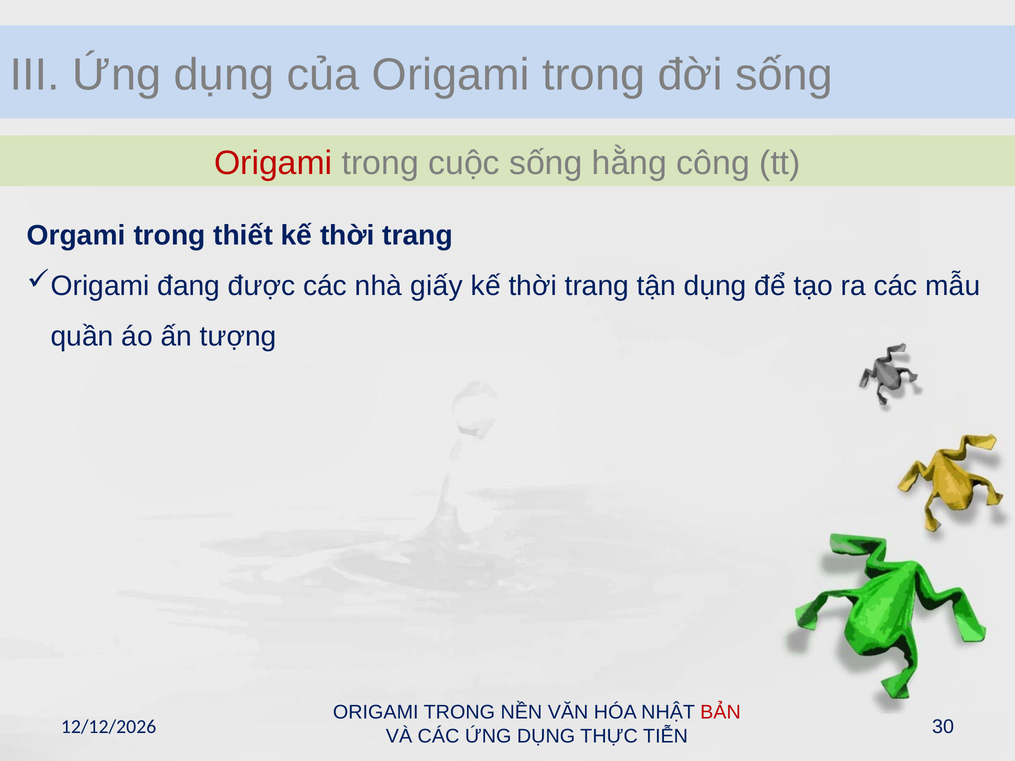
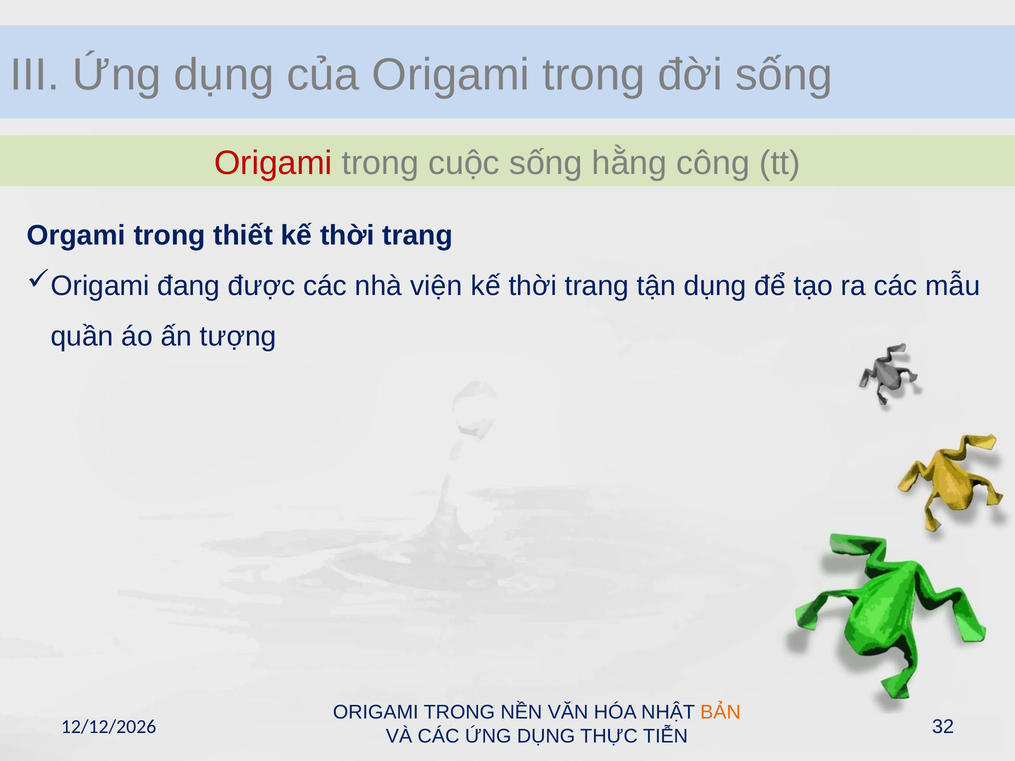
giấy: giấy -> viện (436, 286)
BẢN colour: red -> orange (720, 713)
30: 30 -> 32 (943, 727)
